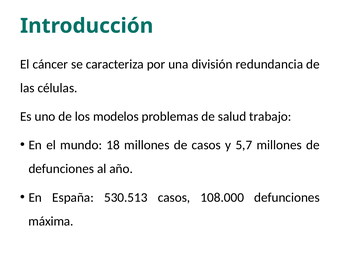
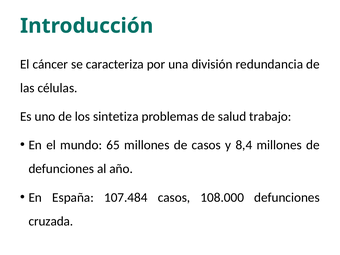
modelos: modelos -> sintetiza (116, 117)
18: 18 -> 65 (113, 145)
5,7: 5,7 -> 8,4 (244, 145)
530.513: 530.513 -> 107.484 (126, 197)
máxima: máxima -> cruzada (51, 221)
